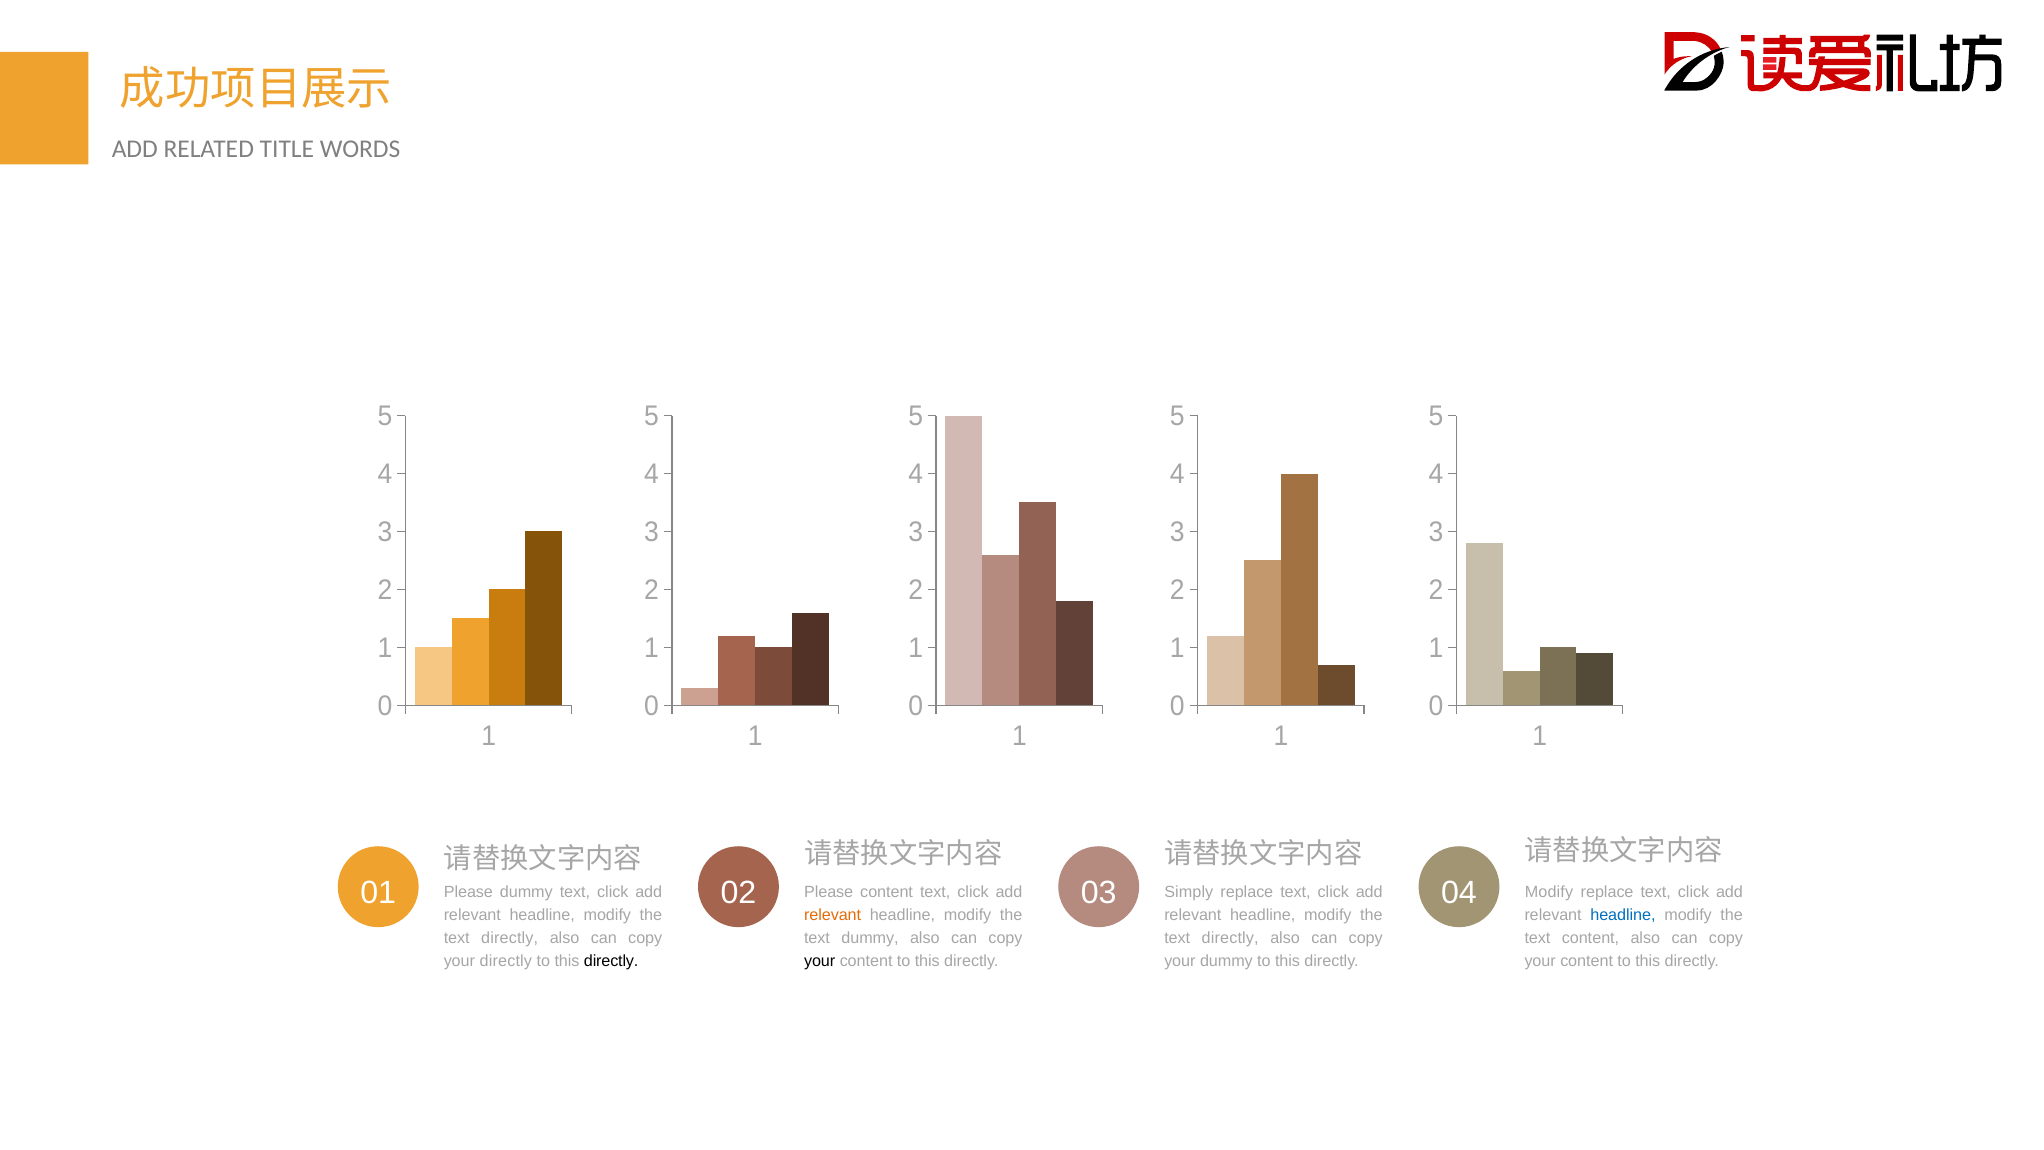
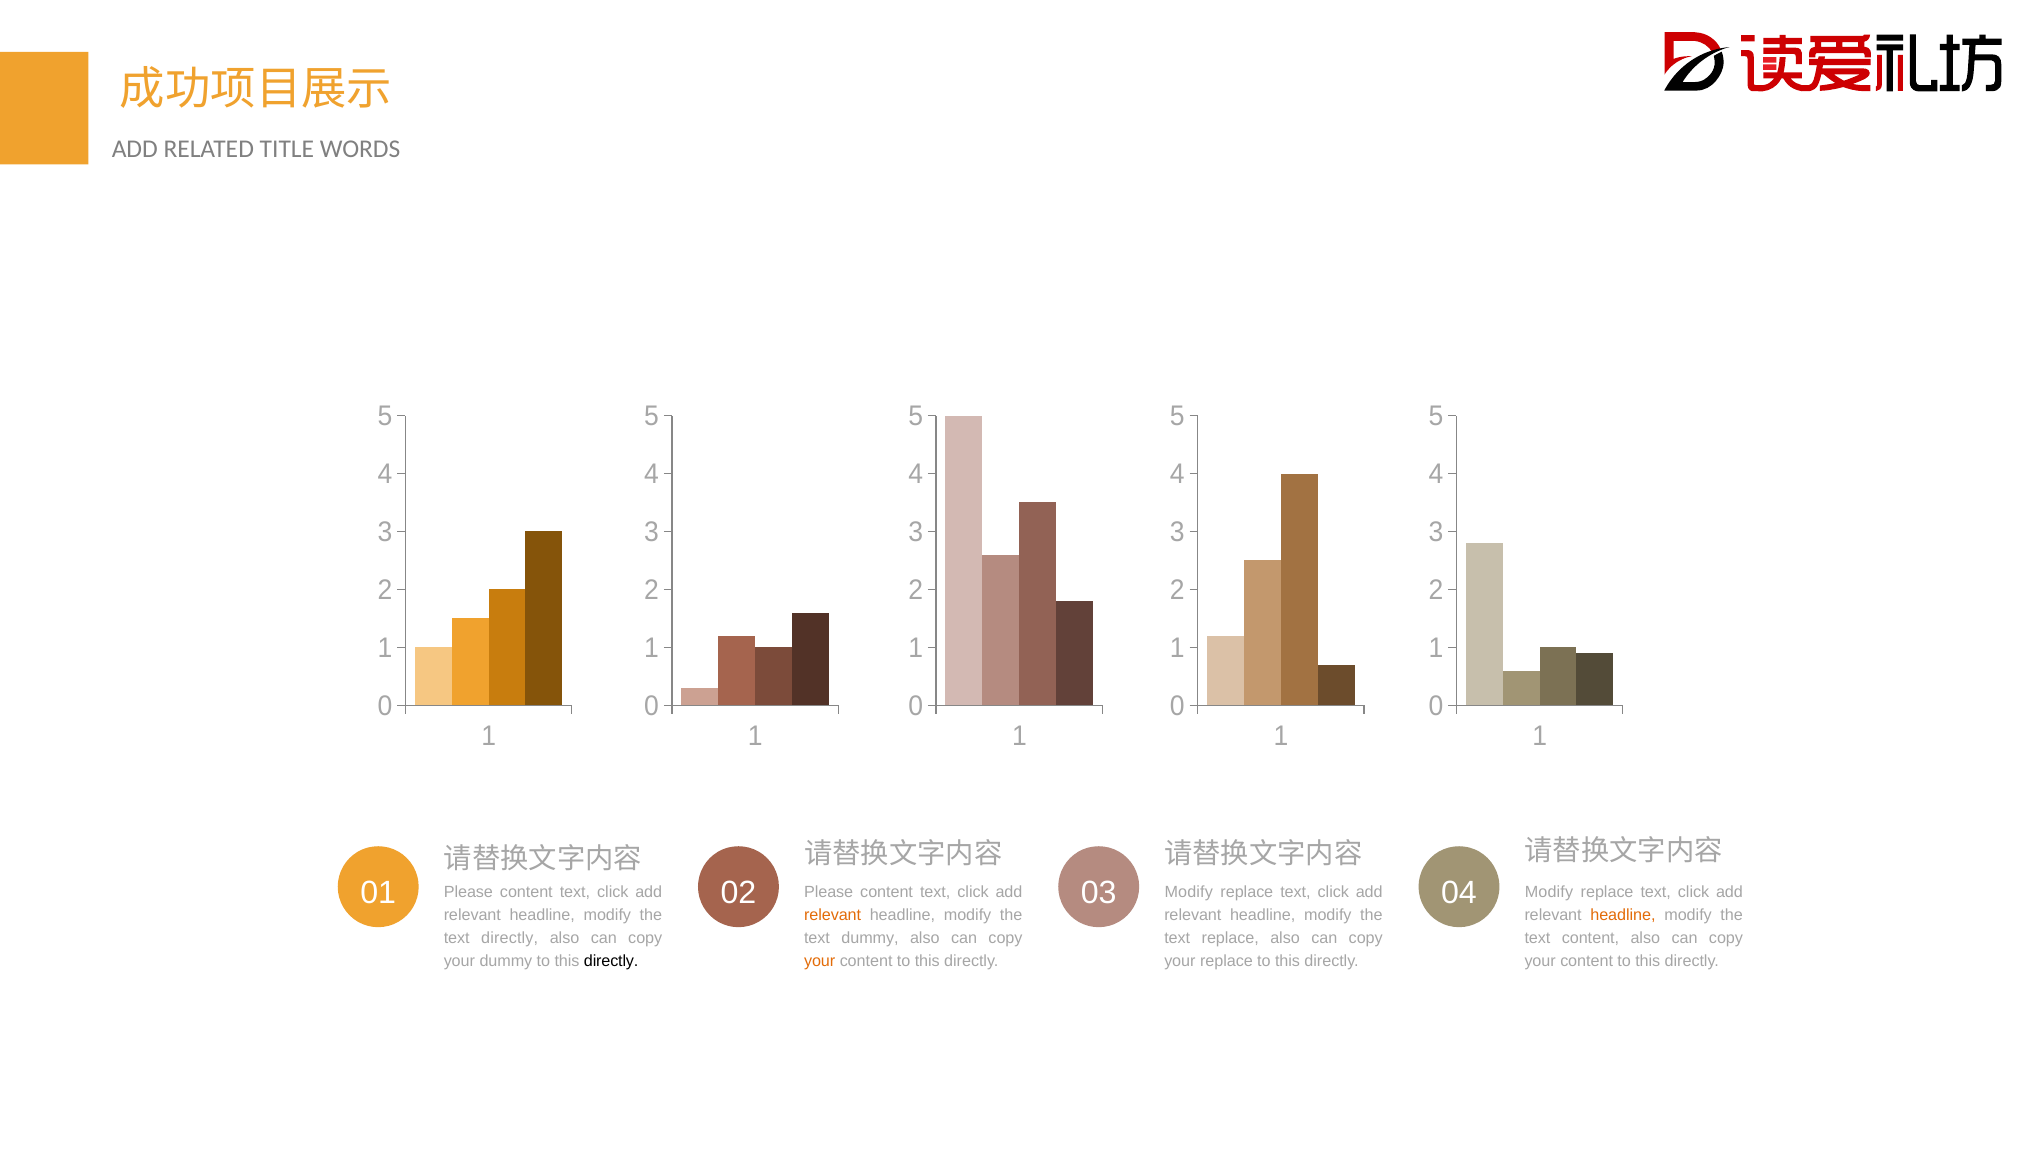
02 Simply: Simply -> Modify (1189, 892)
dummy: dummy -> content (526, 892)
headline colour: blue -> orange (1623, 915)
directly: directly -> replace (1230, 938)
your directly: directly -> dummy (506, 961)
your colour: black -> orange (820, 961)
your dummy: dummy -> replace (1226, 961)
